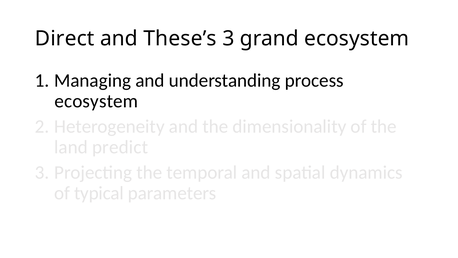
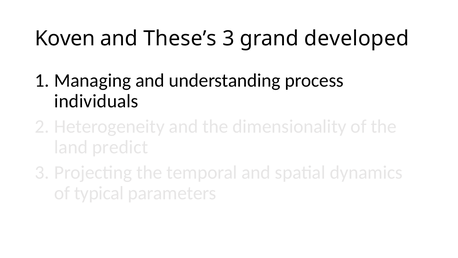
Direct: Direct -> Koven (65, 38)
grand ecosystem: ecosystem -> developed (357, 38)
ecosystem: ecosystem -> individuals (96, 101)
